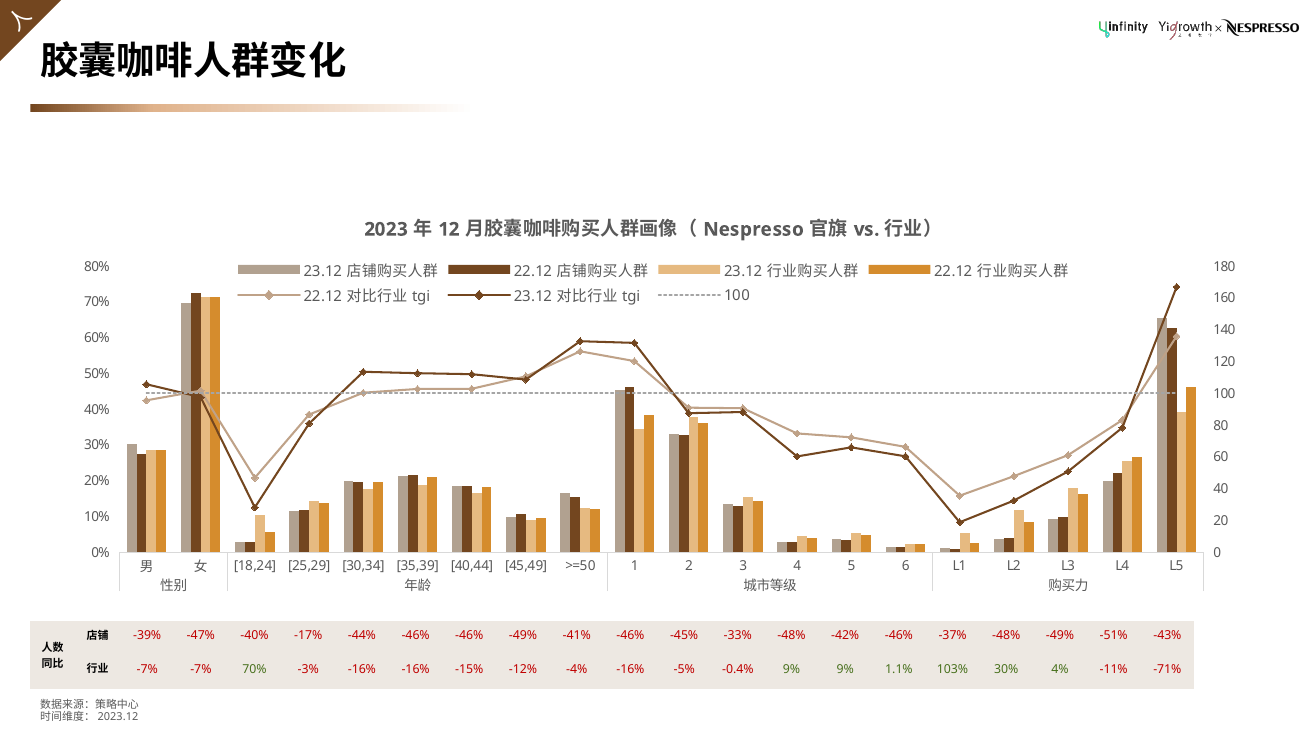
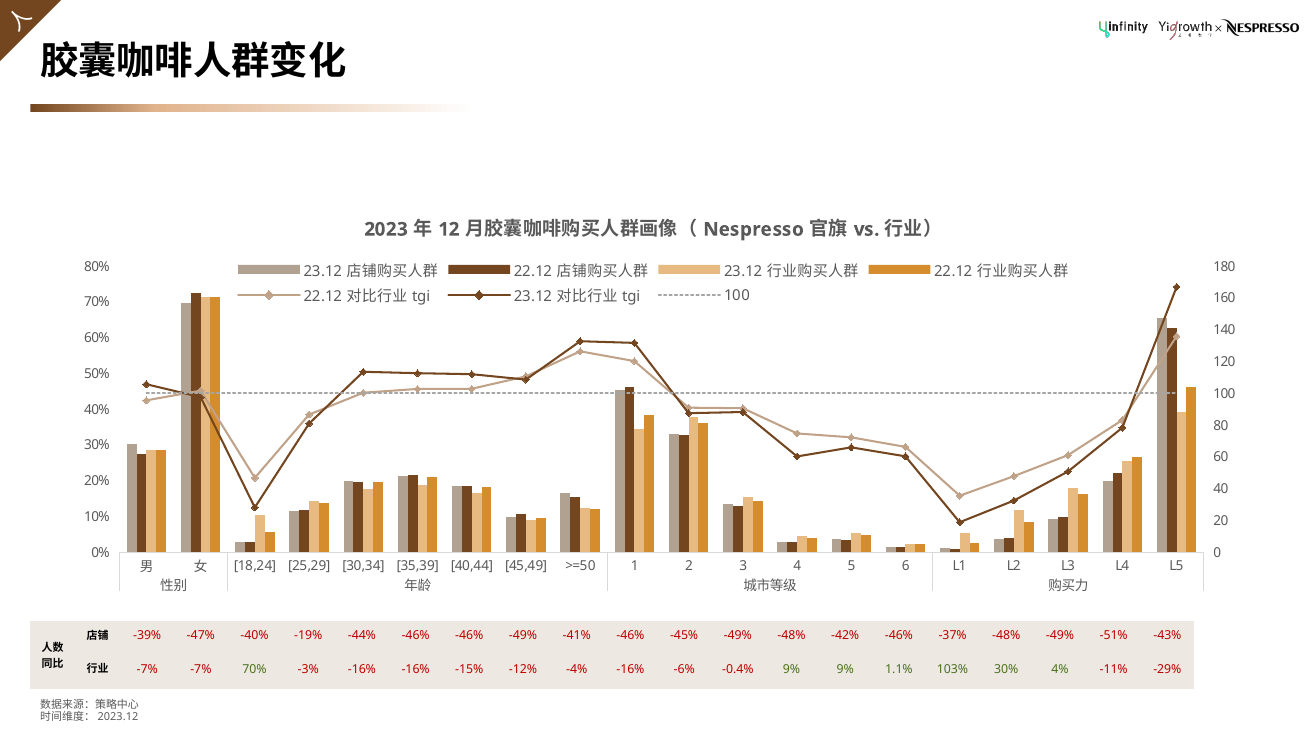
-17%: -17% -> -19% (308, 635)
-45% -33%: -33% -> -49% (738, 635)
-5%: -5% -> -6% (684, 669)
-71%: -71% -> -29% (1167, 669)
